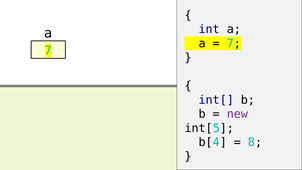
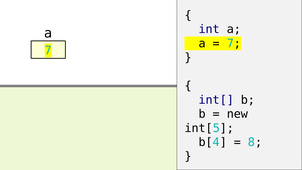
new colour: purple -> black (237, 114)
